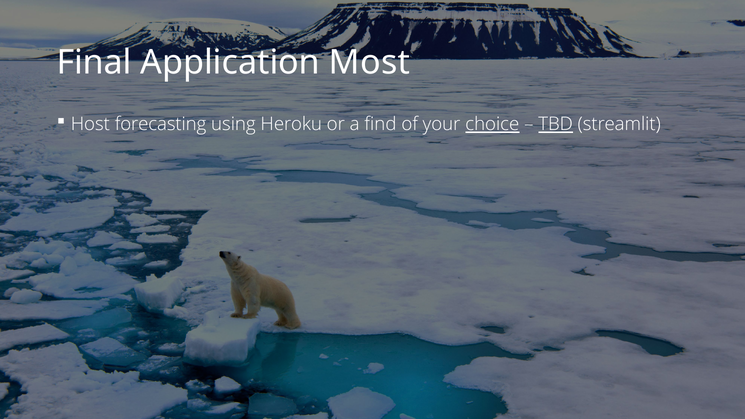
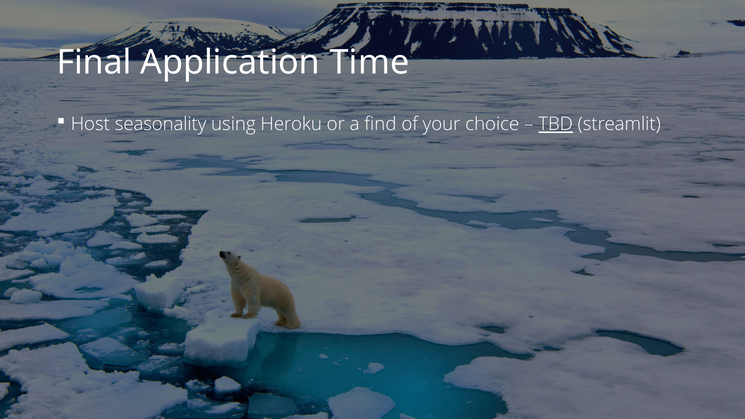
Most: Most -> Time (370, 63)
forecasting: forecasting -> seasonality (161, 124)
choice underline: present -> none (492, 124)
